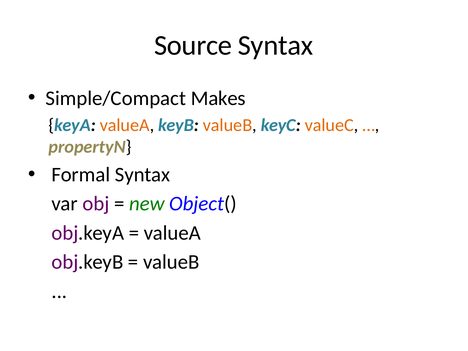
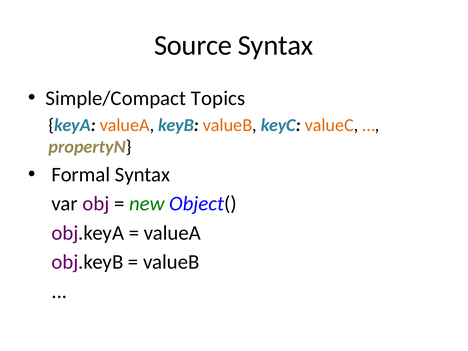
Makes: Makes -> Topics (218, 98)
